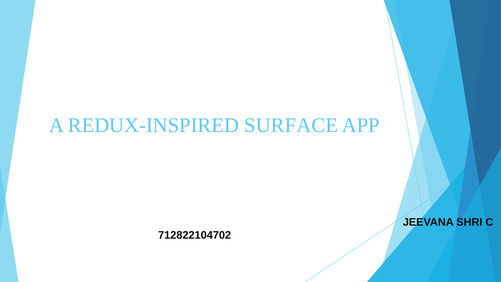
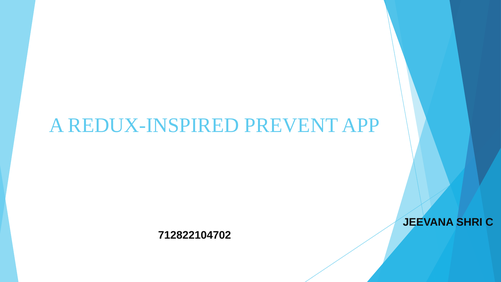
SURFACE: SURFACE -> PREVENT (291, 125)
